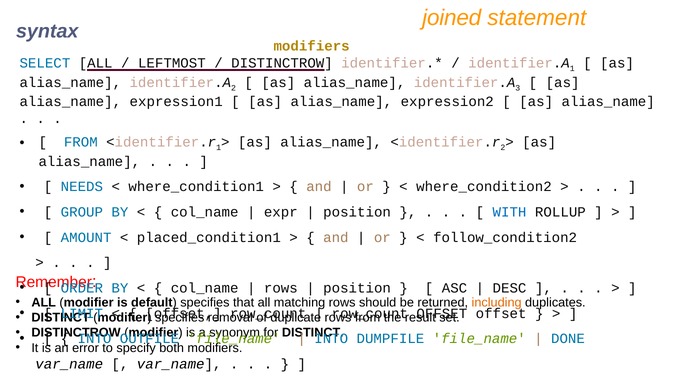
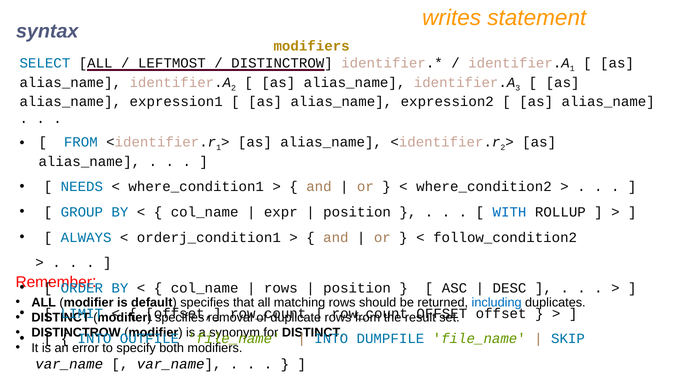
joined: joined -> writes (452, 18)
AMOUNT: AMOUNT -> ALWAYS (86, 238)
placed_condition1: placed_condition1 -> orderj_condition1 (209, 238)
including colour: orange -> blue (497, 303)
DONE: DONE -> SKIP (568, 339)
